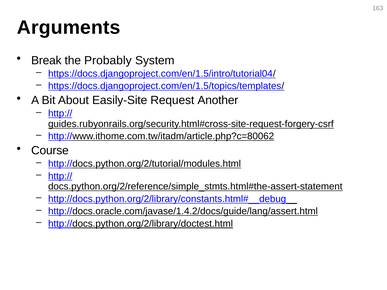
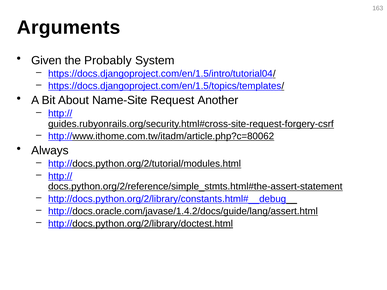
Break: Break -> Given (46, 61)
Easily-Site: Easily-Site -> Name-Site (120, 100)
Course: Course -> Always (50, 151)
